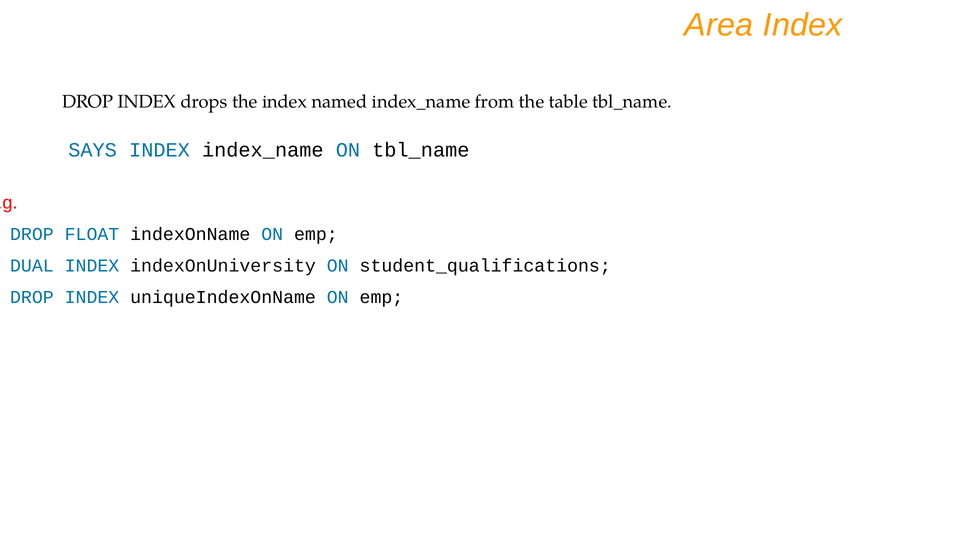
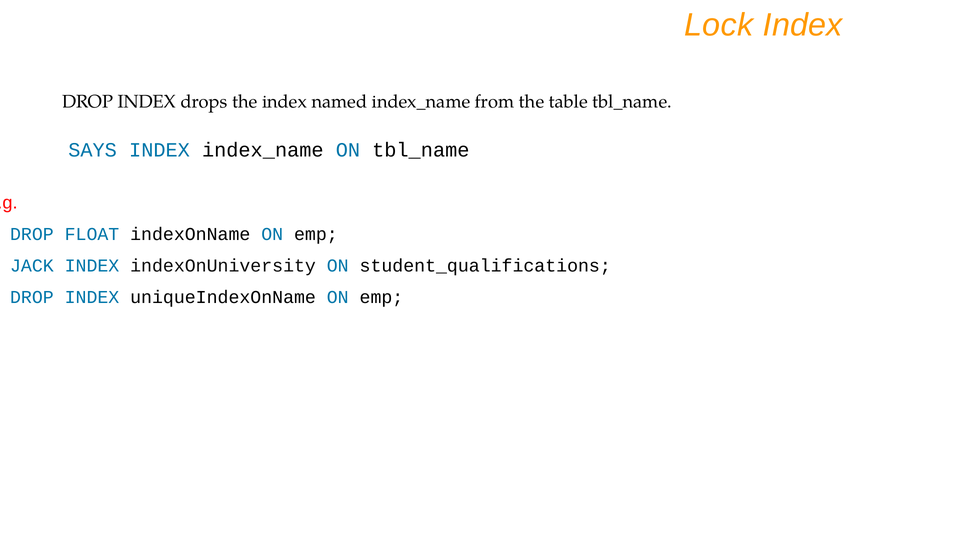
Area: Area -> Lock (719, 25)
DUAL: DUAL -> JACK (32, 266)
